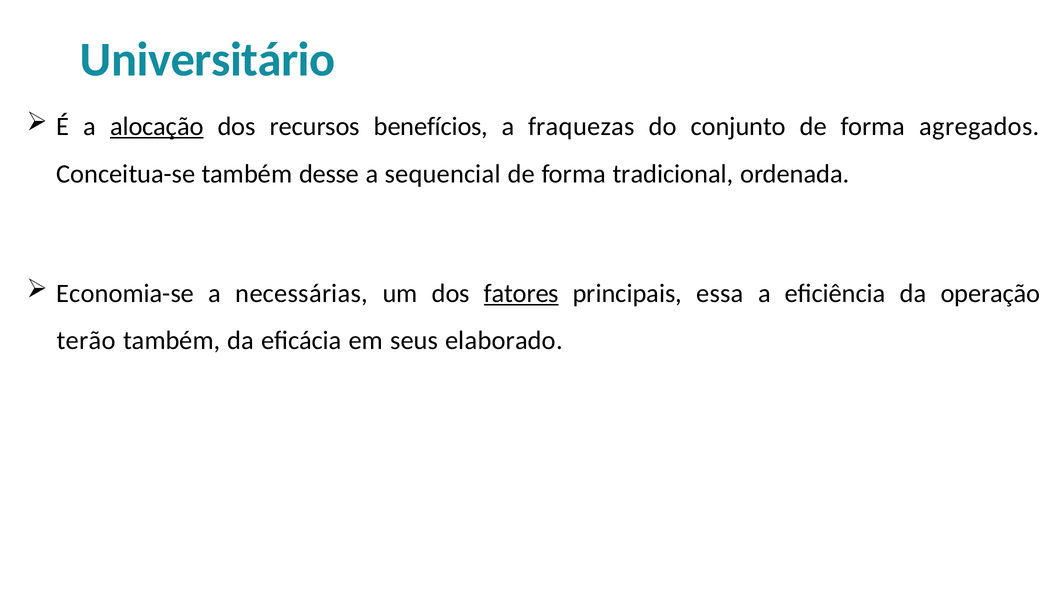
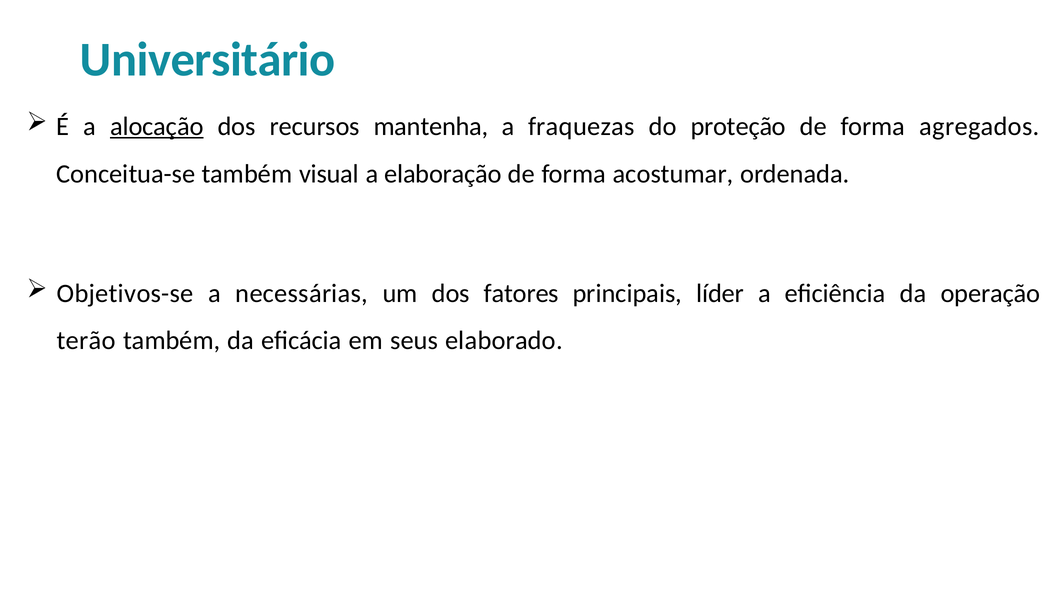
benefícios: benefícios -> mantenha (431, 126)
conjunto: conjunto -> proteção (738, 126)
desse: desse -> visual (329, 174)
sequencial: sequencial -> elaboração (443, 174)
tradicional: tradicional -> acostumar (673, 174)
Economia-se: Economia-se -> Objetivos-se (125, 293)
fatores underline: present -> none (521, 293)
essa: essa -> líder (720, 293)
